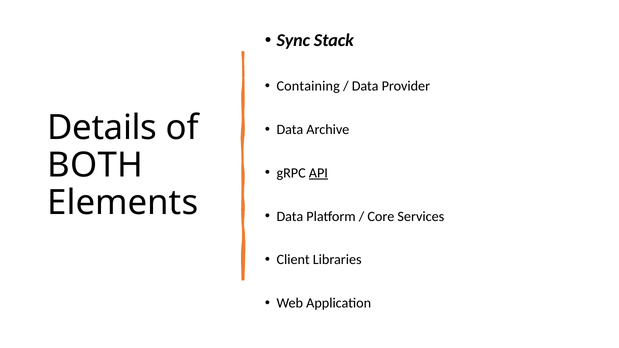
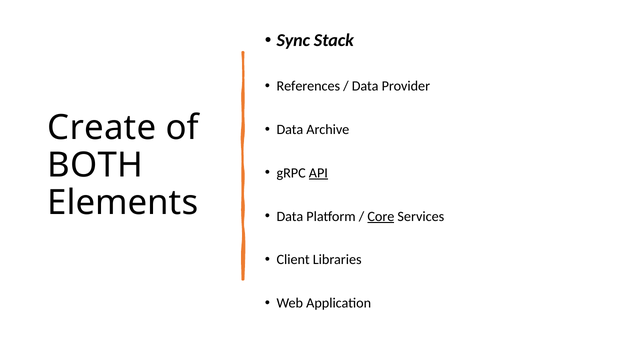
Containing: Containing -> References (308, 86)
Details: Details -> Create (102, 128)
Core underline: none -> present (381, 216)
